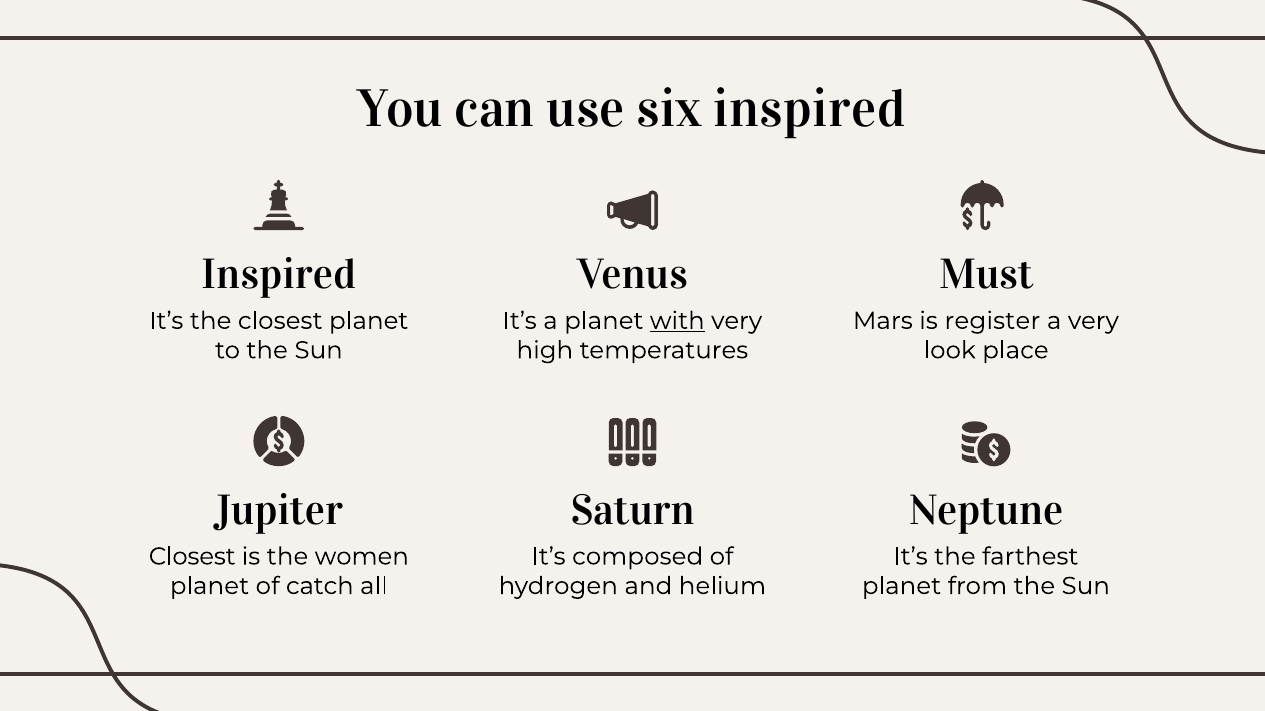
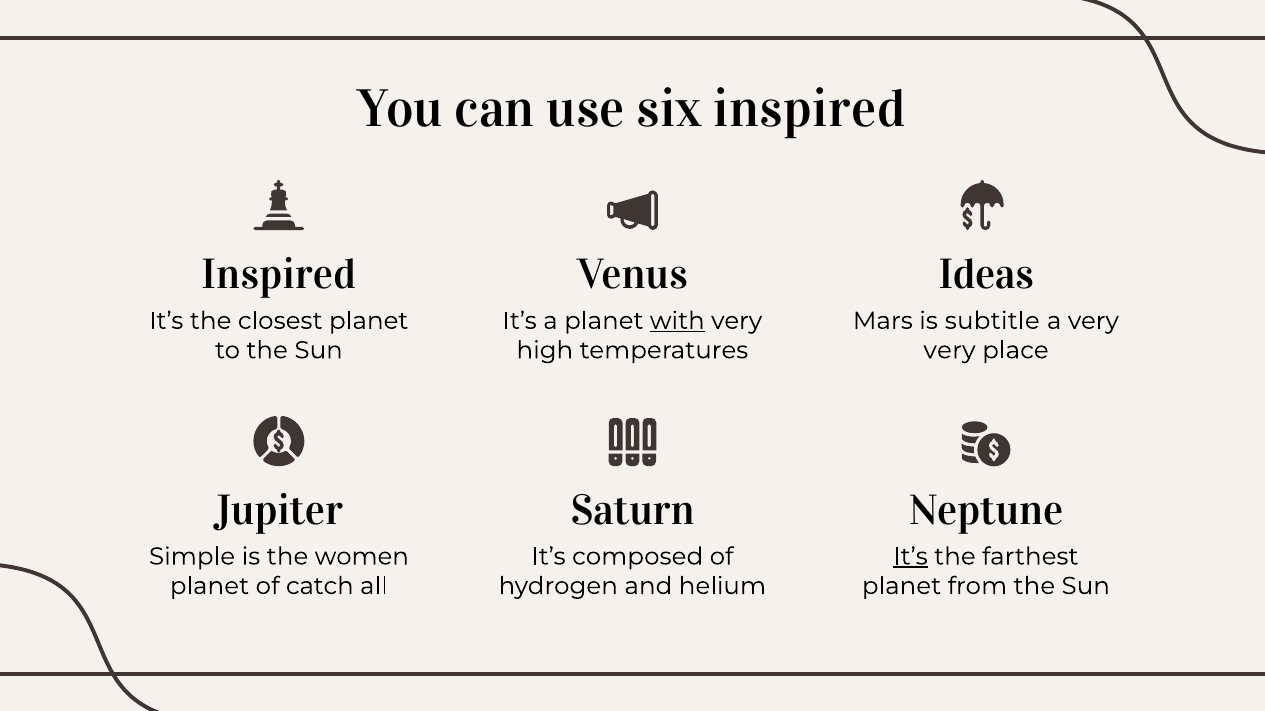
Must: Must -> Ideas (986, 275)
register: register -> subtitle (992, 321)
look: look -> very (949, 351)
Closest: Closest -> Simple (192, 557)
It’s underline: none -> present (911, 557)
